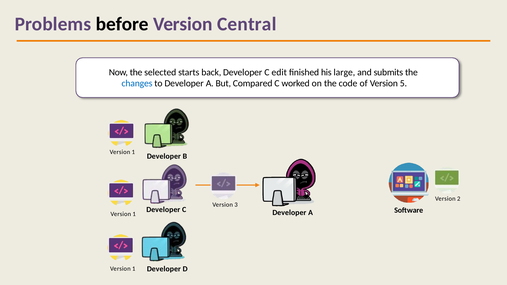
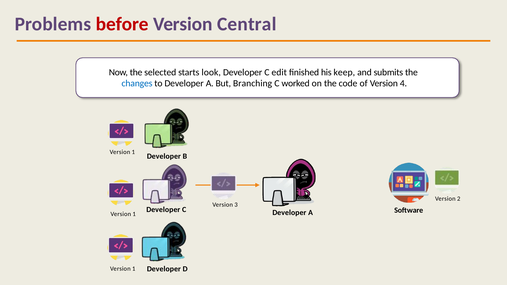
before colour: black -> red (122, 24)
back: back -> look (211, 72)
large: large -> keep (344, 72)
Compared: Compared -> Branching (253, 83)
5: 5 -> 4 (403, 83)
